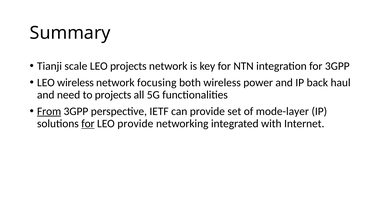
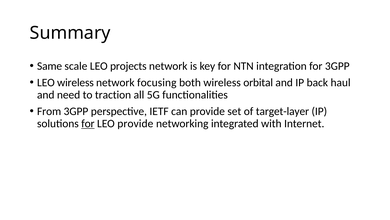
Tianji: Tianji -> Same (50, 66)
power: power -> orbital (258, 82)
to projects: projects -> traction (113, 95)
From underline: present -> none (49, 111)
mode-layer: mode-layer -> target-layer (282, 111)
